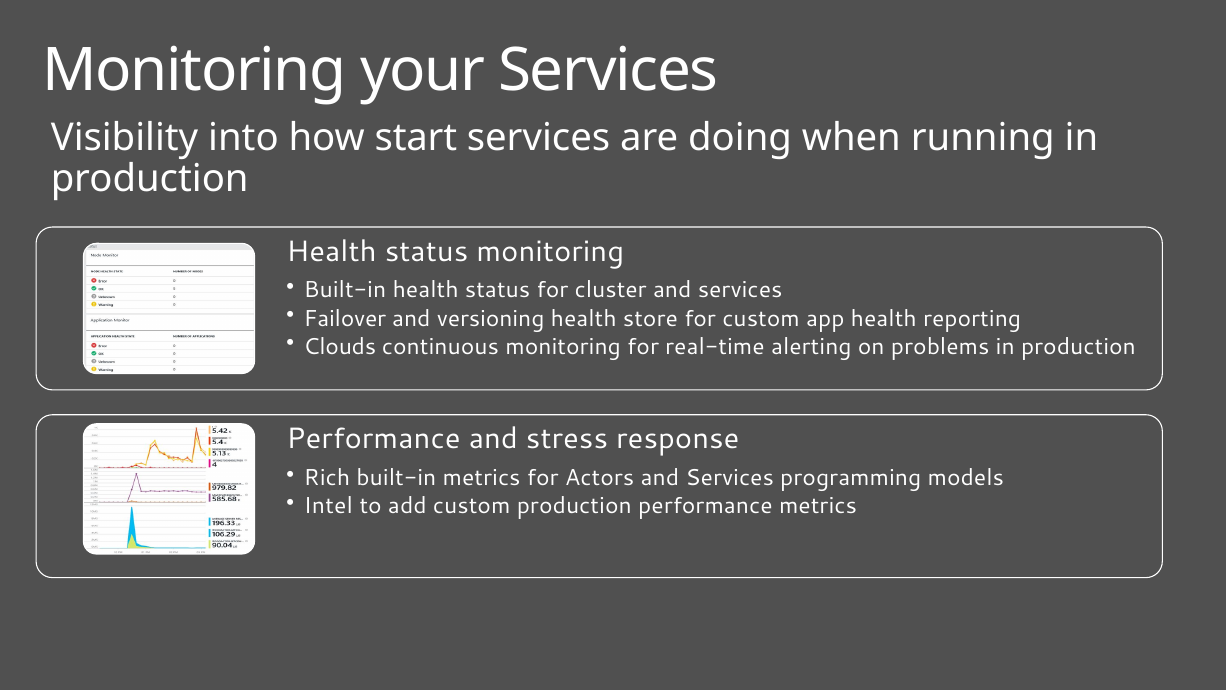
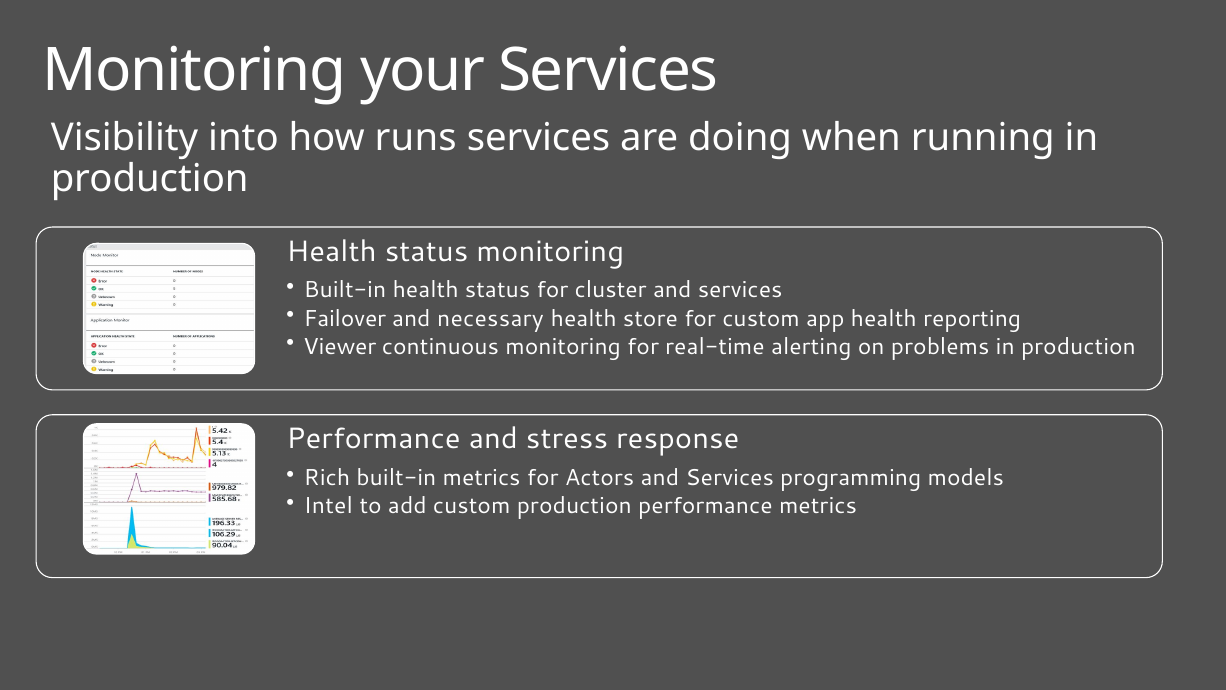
start: start -> runs (416, 137)
versioning: versioning -> necessary (490, 318)
Clouds: Clouds -> Viewer (340, 347)
